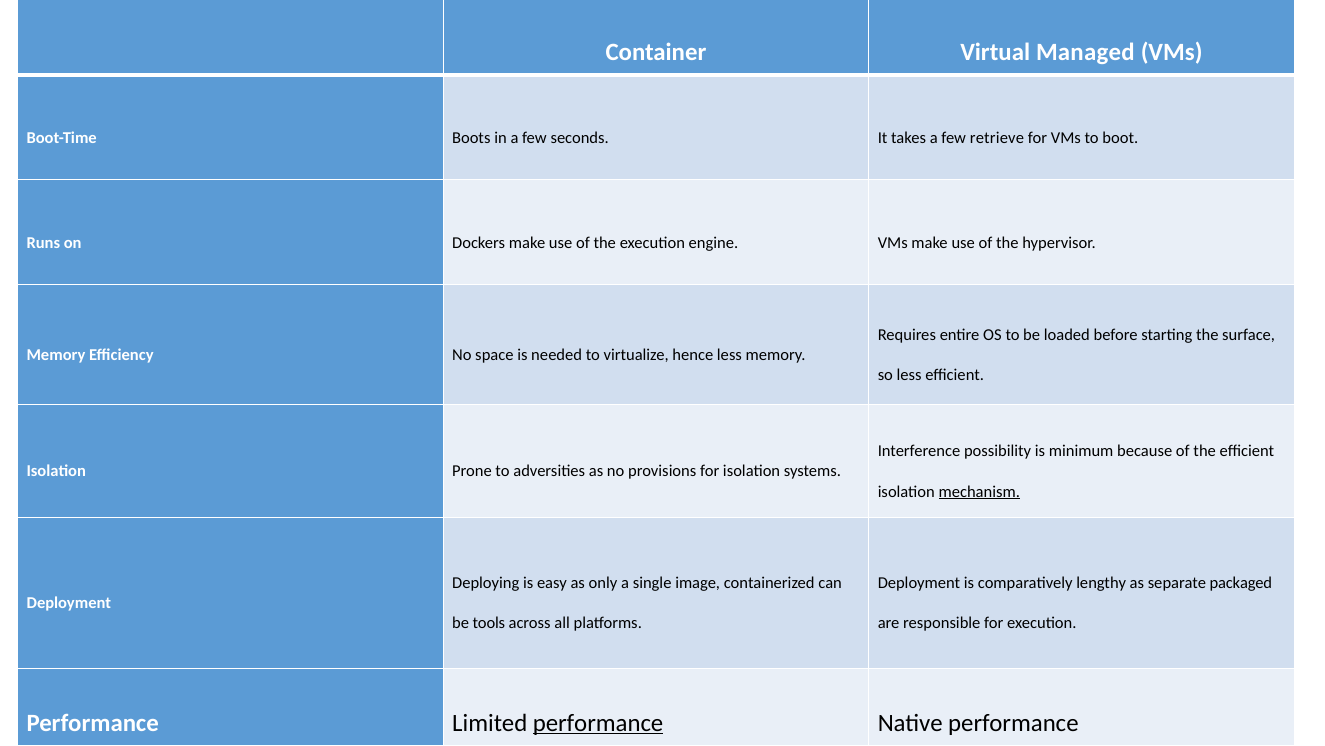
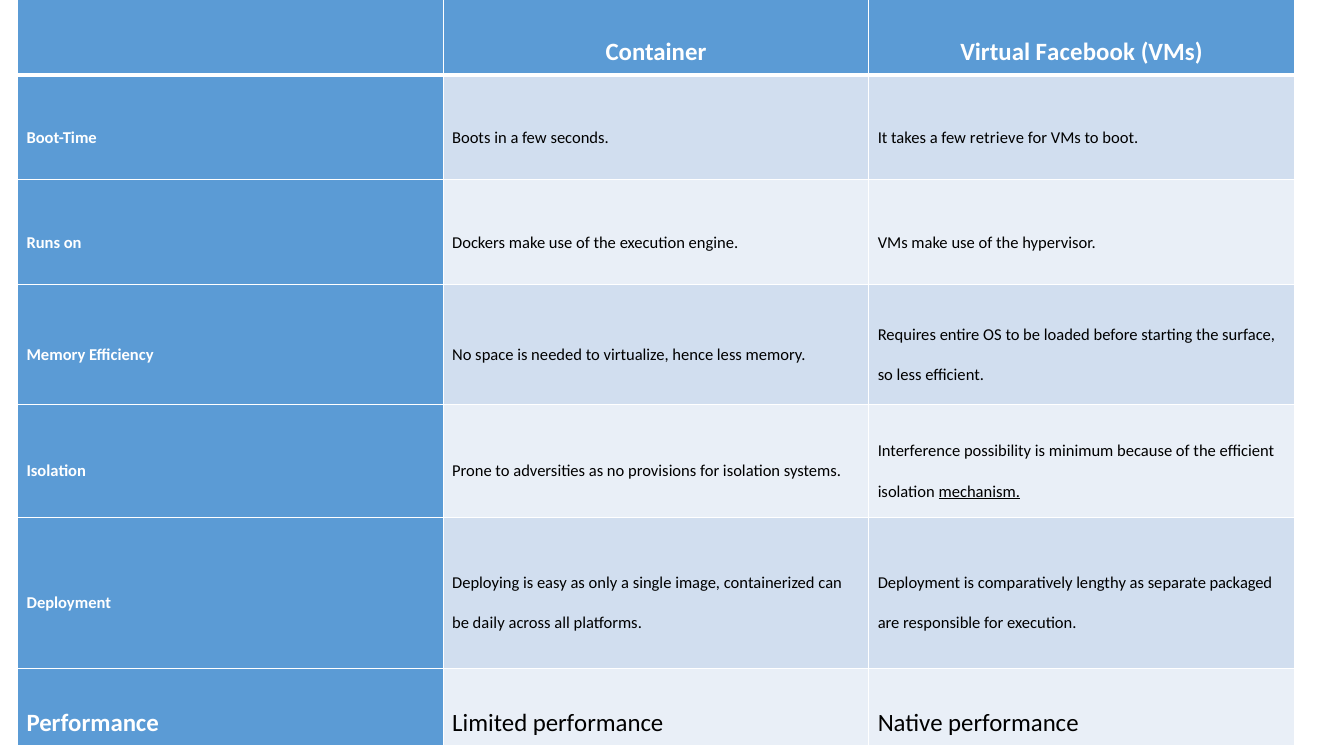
Managed: Managed -> Facebook (1085, 52)
tools: tools -> daily (489, 623)
performance underline: present -> none (598, 722)
